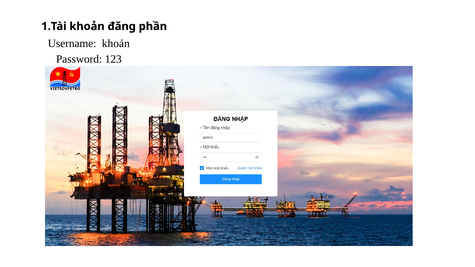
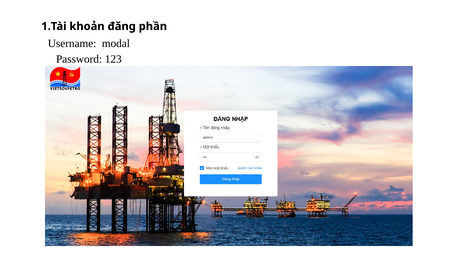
Username khoản: khoản -> modal (116, 43)
